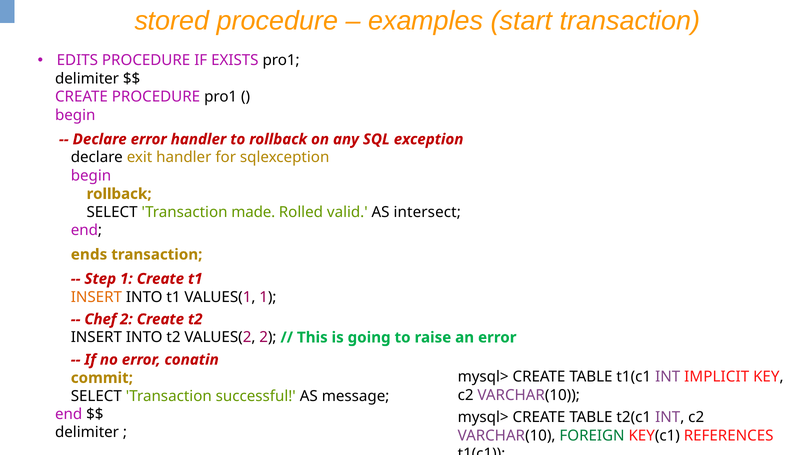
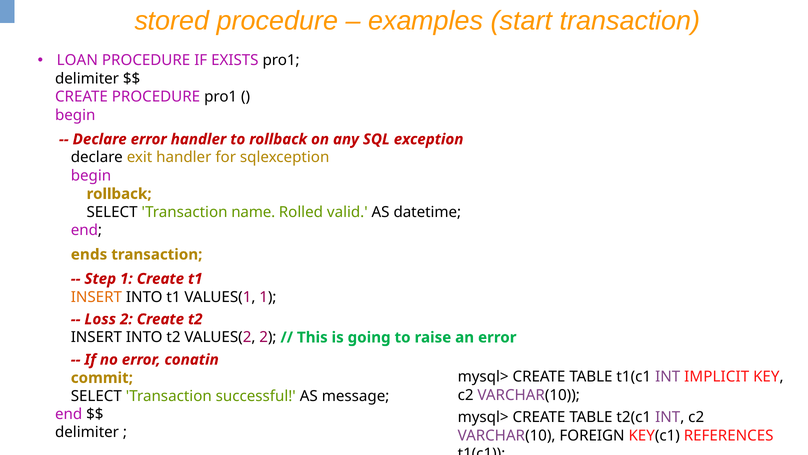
EDITS: EDITS -> LOAN (77, 60)
made: made -> name (253, 212)
intersect: intersect -> datetime (427, 212)
Chef: Chef -> Loss (100, 319)
FOREIGN colour: green -> black (592, 435)
